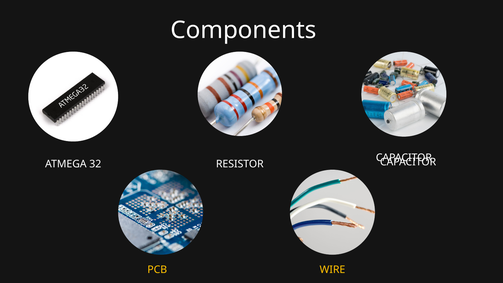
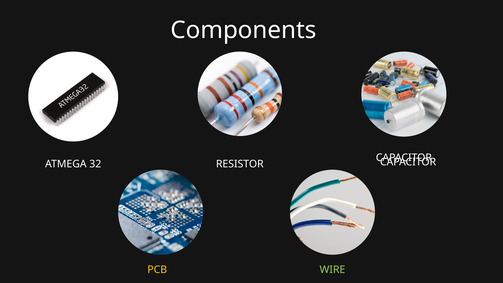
WIRE colour: yellow -> light green (332, 270)
